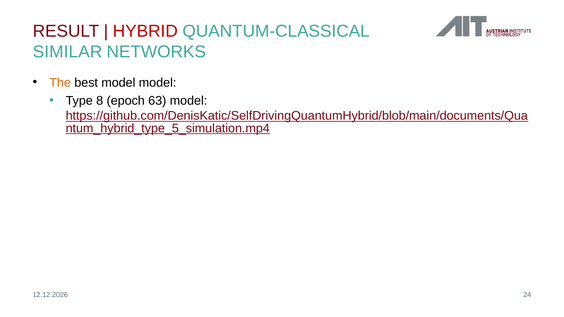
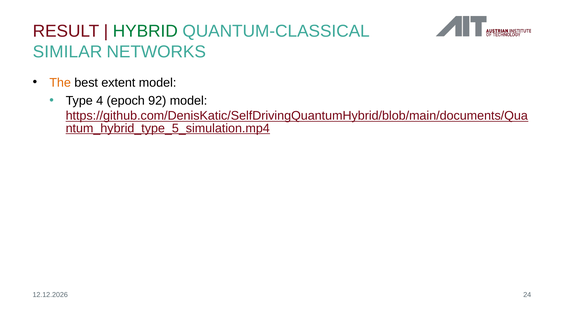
HYBRID colour: red -> green (145, 31)
best model: model -> extent (118, 83)
8: 8 -> 4 (100, 101)
63: 63 -> 92 (157, 101)
